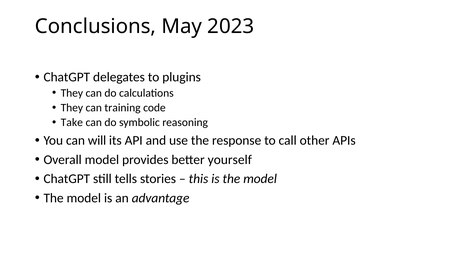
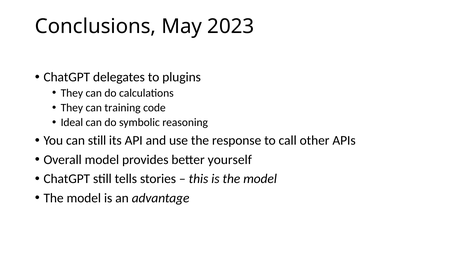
Take: Take -> Ideal (72, 123)
can will: will -> still (97, 141)
